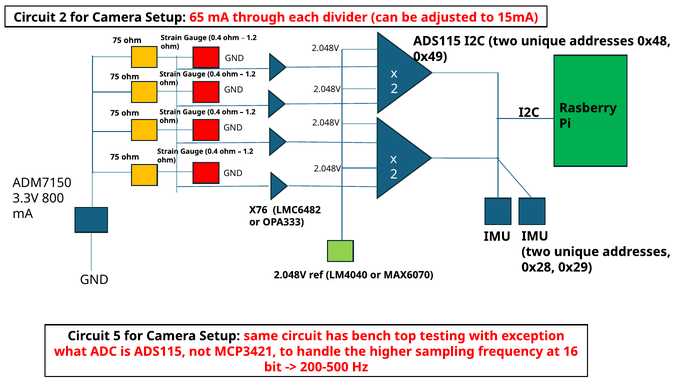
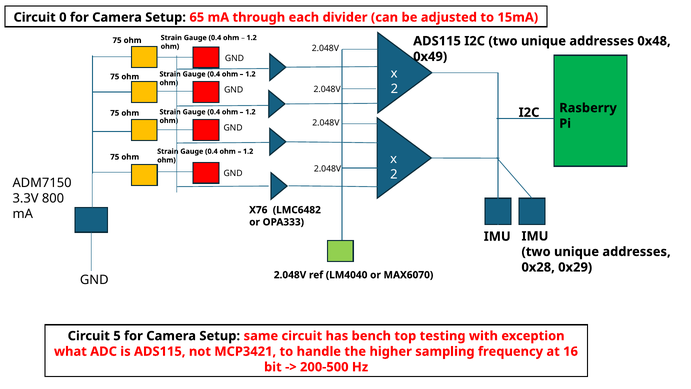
Circuit 2: 2 -> 0 (63, 17)
